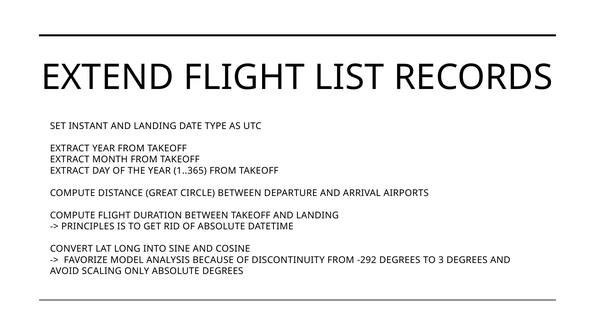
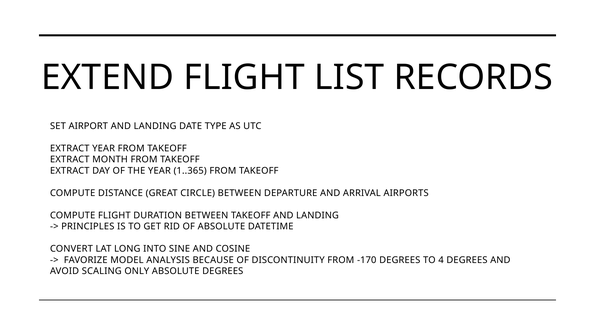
INSTANT: INSTANT -> AIRPORT (88, 126)
-292: -292 -> -170 (367, 260)
3: 3 -> 4 (441, 260)
